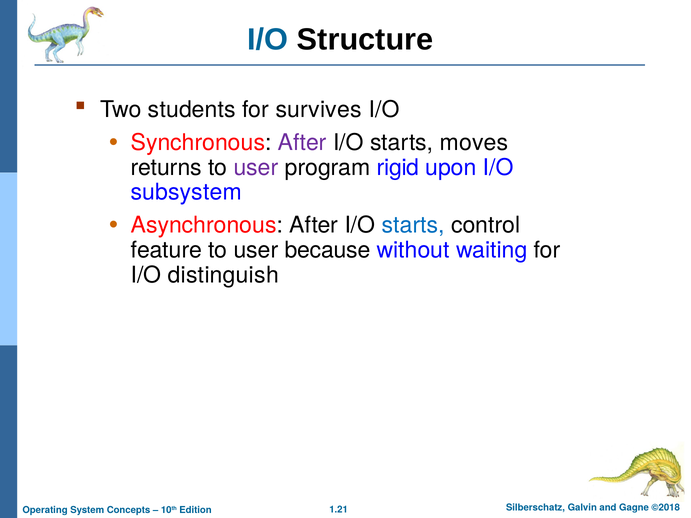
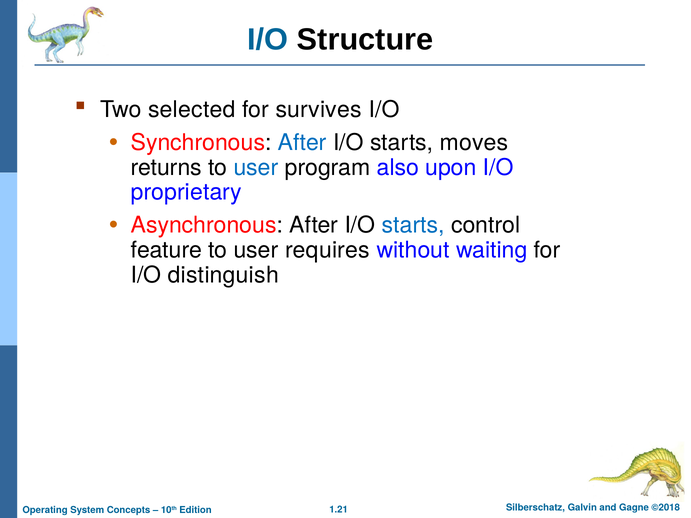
students: students -> selected (192, 110)
After colour: purple -> blue (302, 143)
user colour: purple -> blue (256, 168)
rigid: rigid -> also (398, 168)
subsystem: subsystem -> proprietary (186, 192)
because: because -> requires (327, 250)
